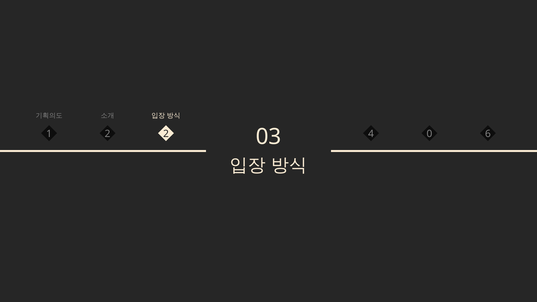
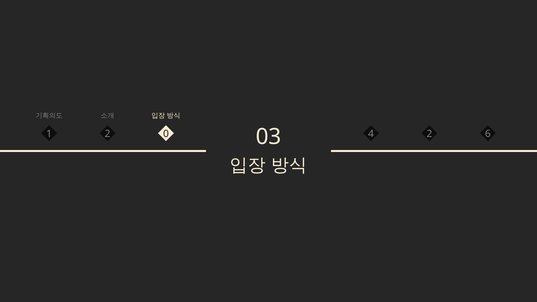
1 2: 2 -> 0 (166, 134)
4 0: 0 -> 2 (429, 134)
